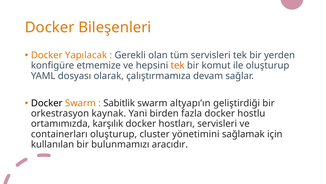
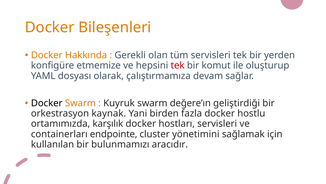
Yapılacak: Yapılacak -> Hakkında (86, 55)
tek colour: orange -> red (178, 65)
Sabitlik: Sabitlik -> Kuyruk (119, 103)
altyapı’ın: altyapı’ın -> değere’ın (190, 103)
containerları oluşturup: oluşturup -> endpointe (114, 134)
